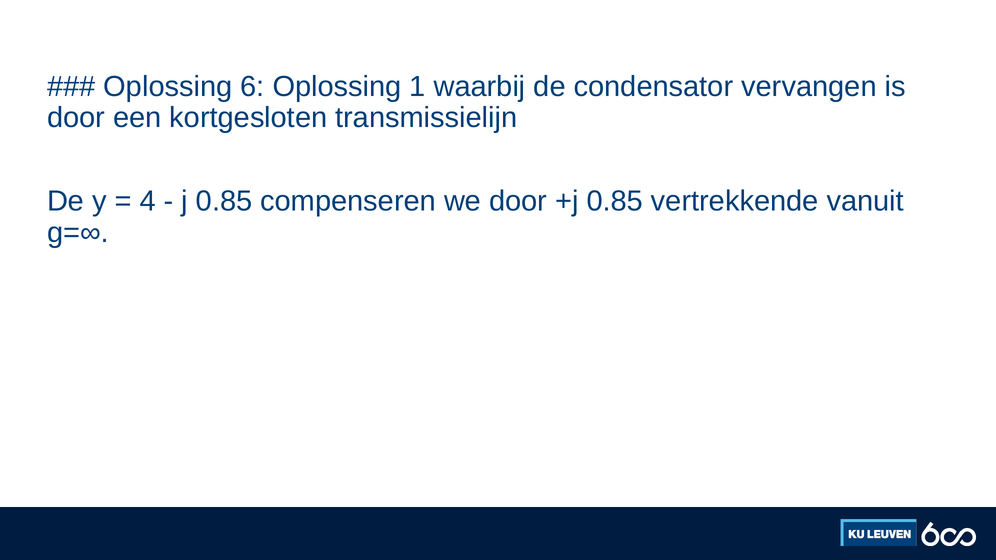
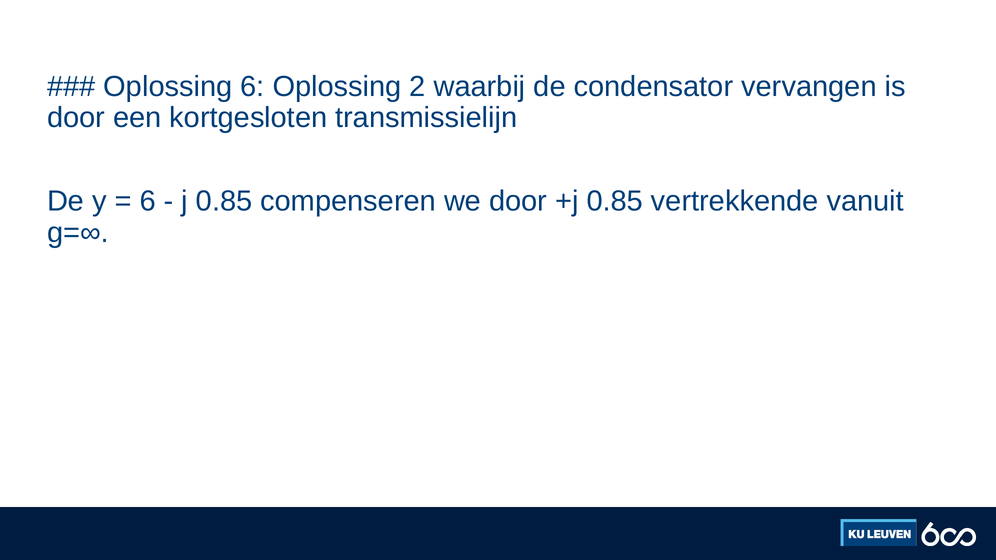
1: 1 -> 2 (418, 86)
4: 4 -> 6 (148, 201)
